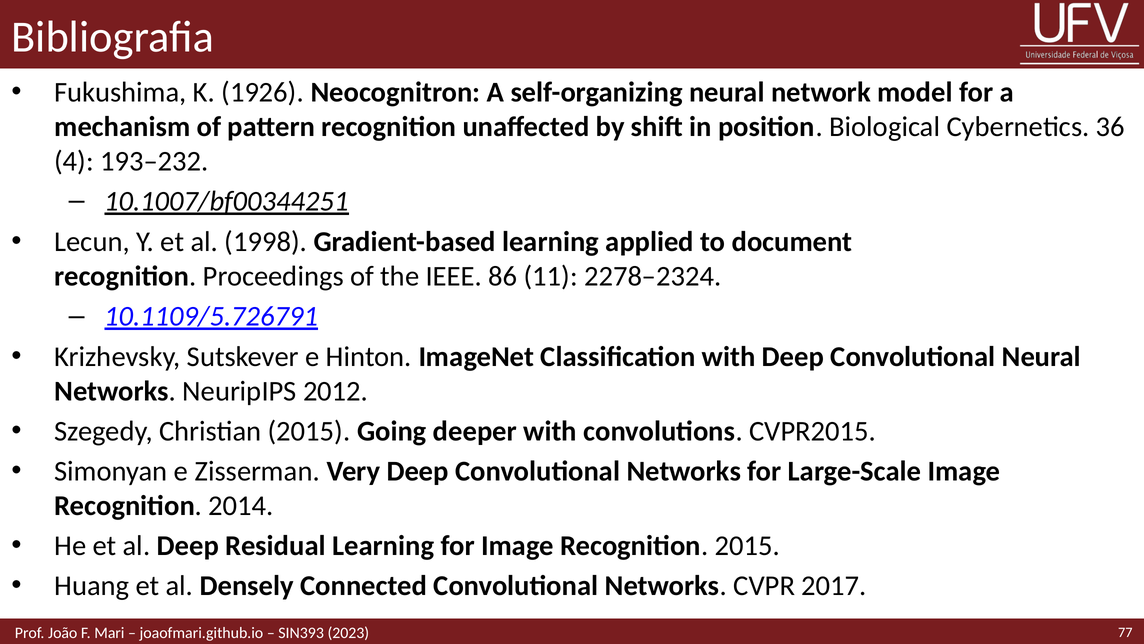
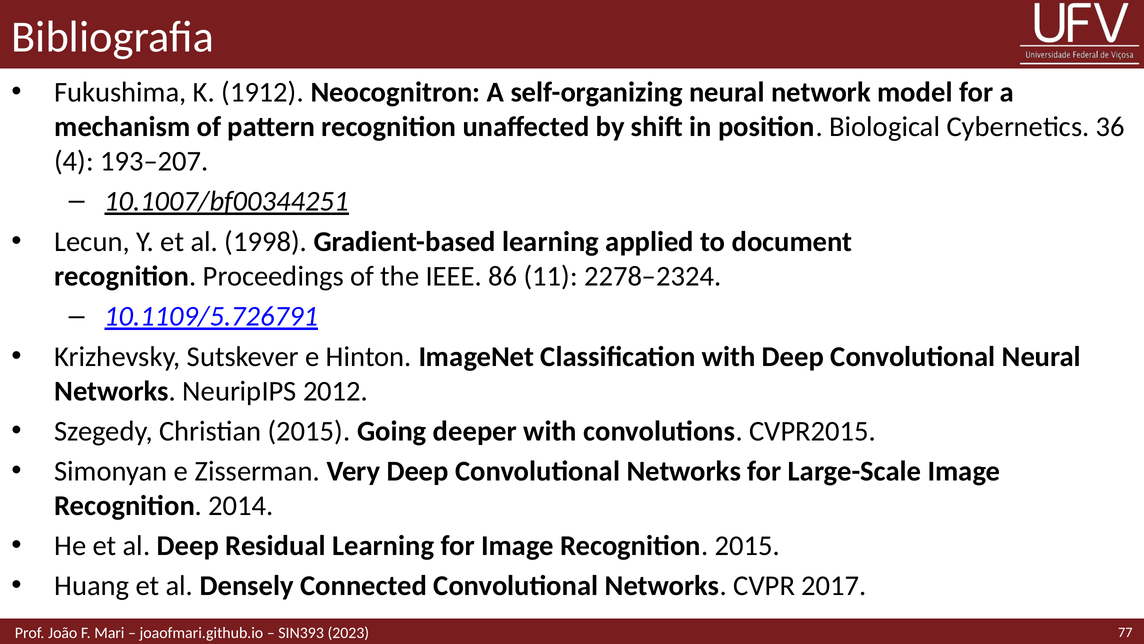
1926: 1926 -> 1912 (263, 92)
193–232: 193–232 -> 193–207 (154, 161)
